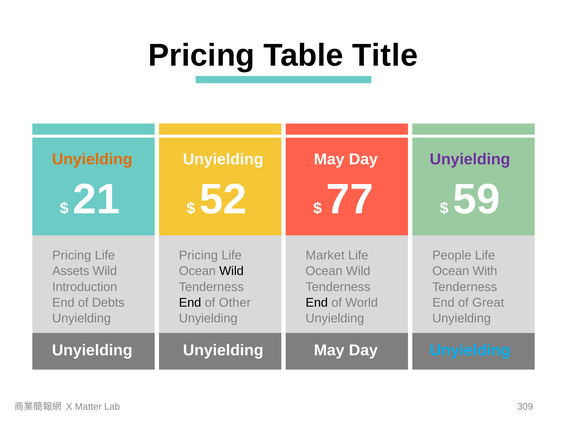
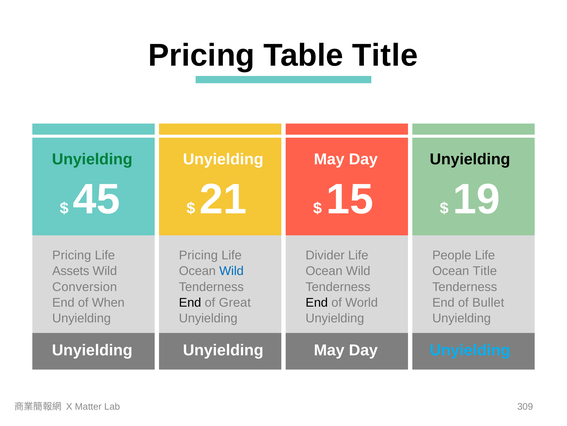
Unyielding colour: orange -> green (92, 159)
Unyielding colour: purple -> black (470, 159)
21: 21 -> 45 (96, 199)
52: 52 -> 21 (223, 199)
77: 77 -> 15 (350, 199)
59: 59 -> 19 (476, 199)
Market: Market -> Divider (325, 255)
Wild colour: black -> blue (232, 271)
Ocean With: With -> Title (485, 271)
Introduction: Introduction -> Conversion (85, 286)
Debts: Debts -> When (108, 302)
Other: Other -> Great (235, 302)
Great: Great -> Bullet (488, 302)
